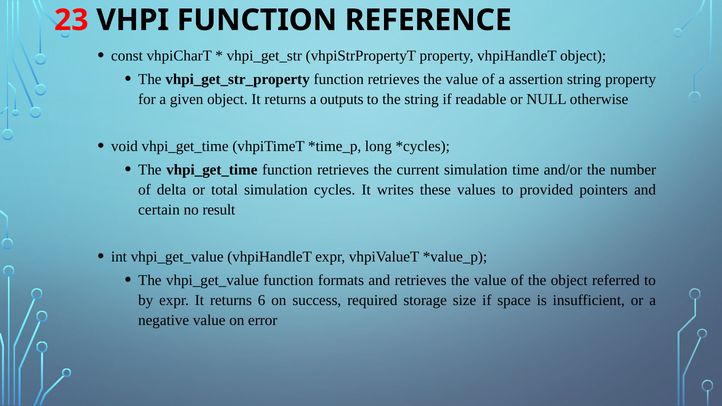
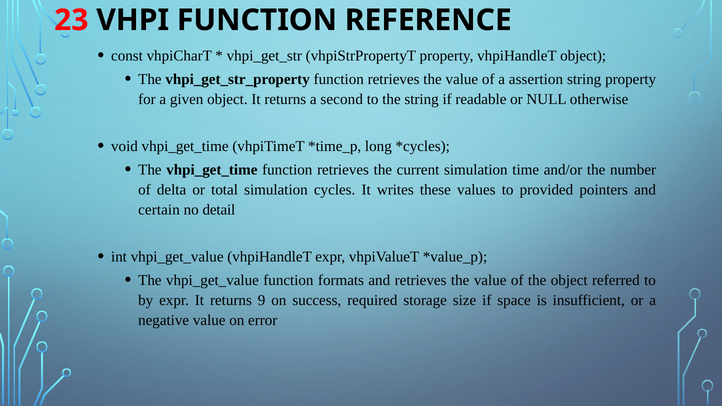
outputs: outputs -> second (342, 99)
result: result -> detail (219, 210)
6: 6 -> 9 (262, 300)
